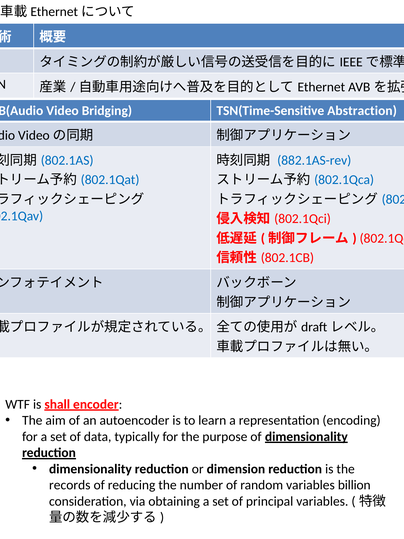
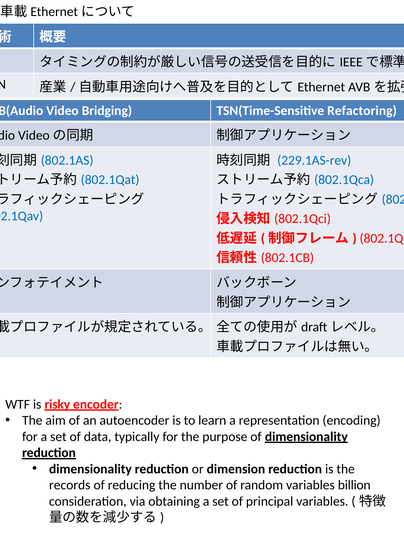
Abstraction: Abstraction -> Refactoring (362, 111)
882.1AS-rev: 882.1AS-rev -> 229.1AS-rev (314, 160)
shall: shall -> risky (57, 404)
